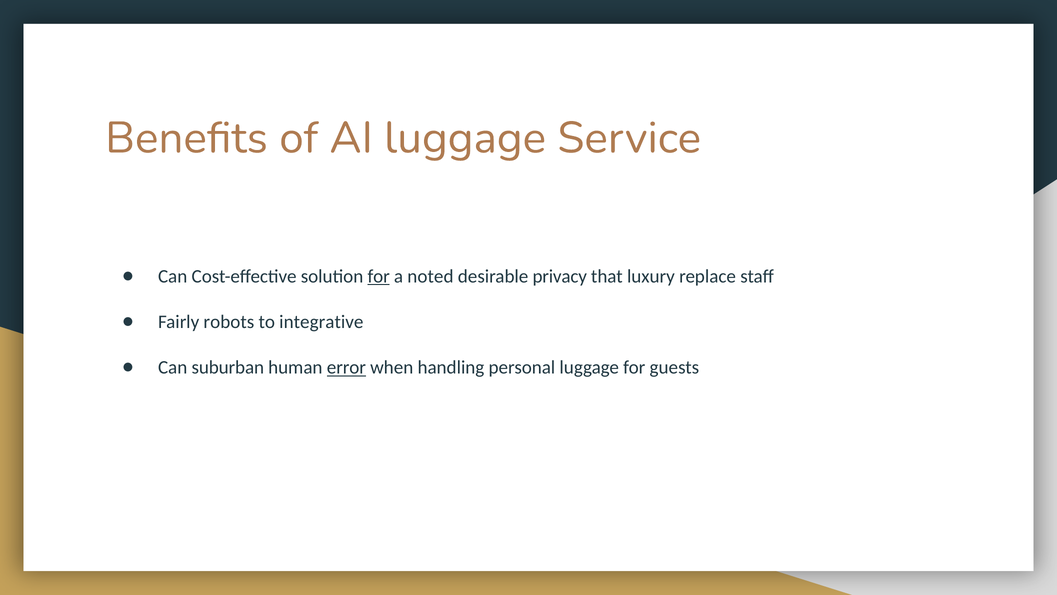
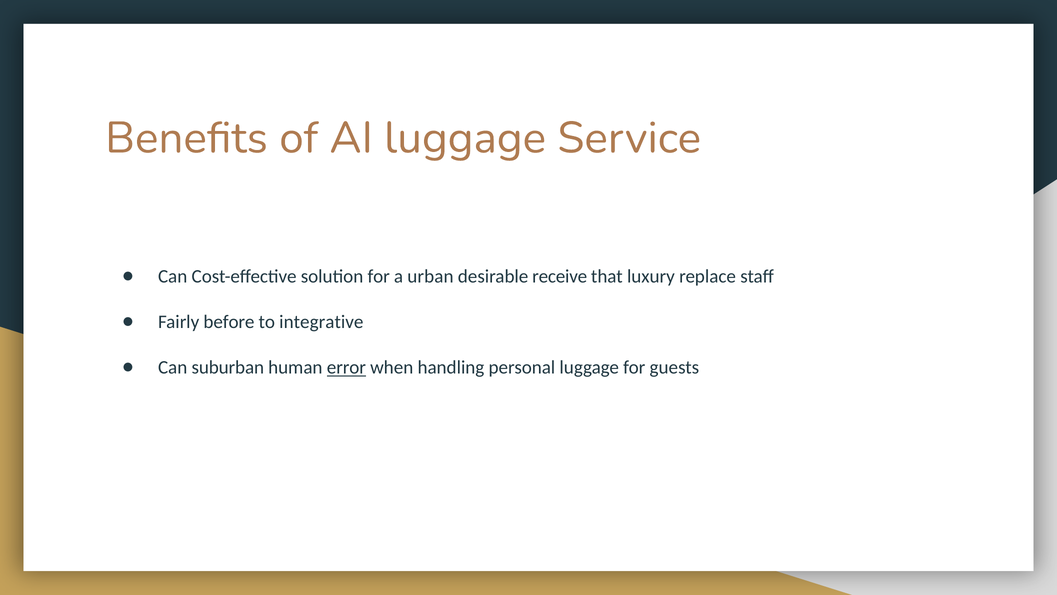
for underline: present -> none (379, 276)
noted: noted -> urban (430, 276)
privacy: privacy -> receive (560, 276)
robots: robots -> before (229, 322)
